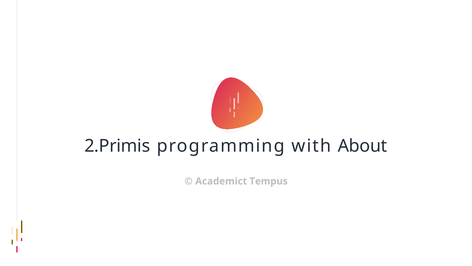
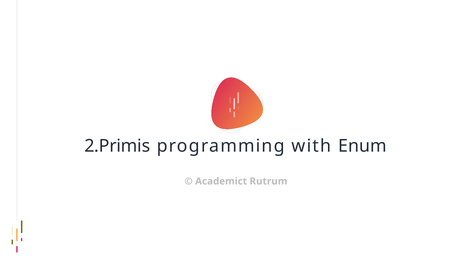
About: About -> Enum (362, 146)
Tempus: Tempus -> Rutrum (268, 181)
